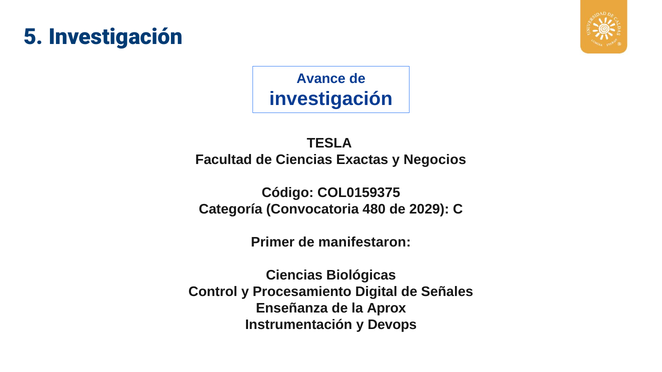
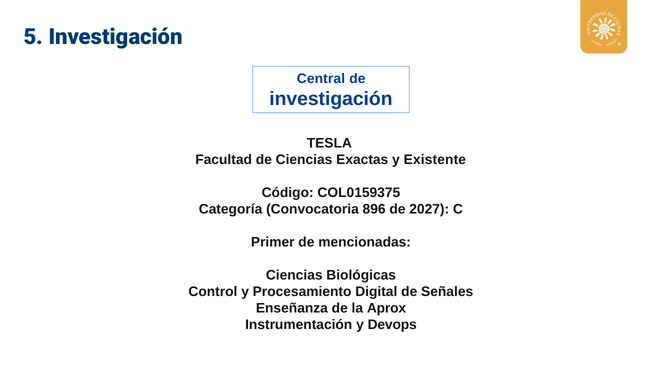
Avance: Avance -> Central (321, 79)
Negocios: Negocios -> Existente (435, 160)
480: 480 -> 896 (374, 209)
2029: 2029 -> 2027 (429, 209)
manifestaron: manifestaron -> mencionadas (365, 242)
